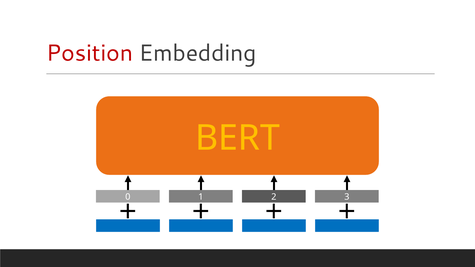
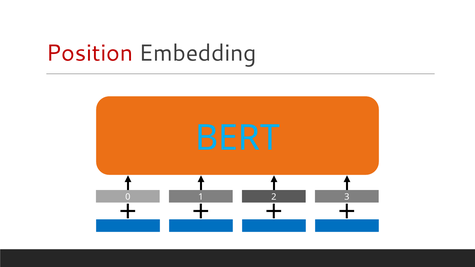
BERT colour: yellow -> light blue (237, 138)
